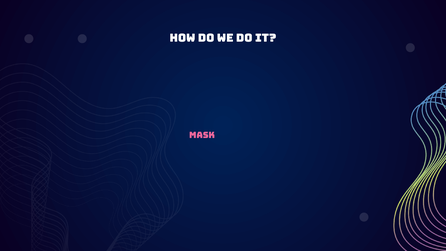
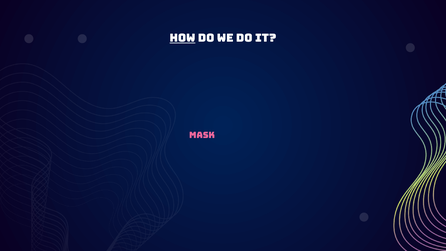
HOW underline: none -> present (182, 38)
